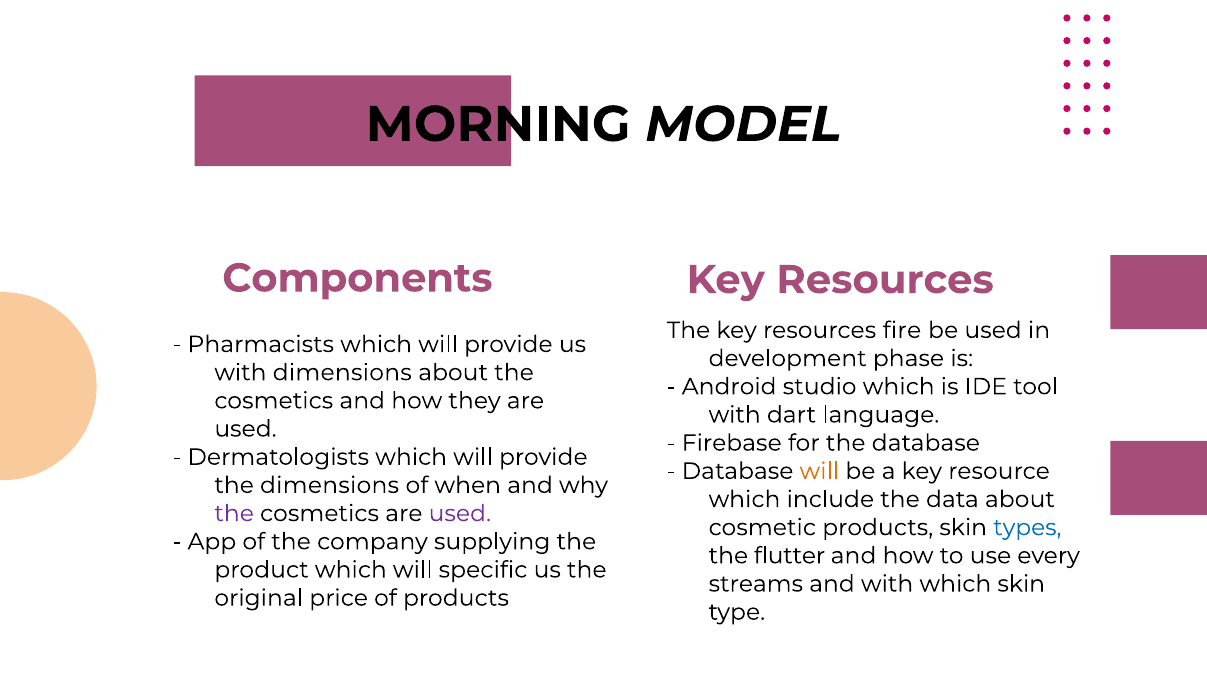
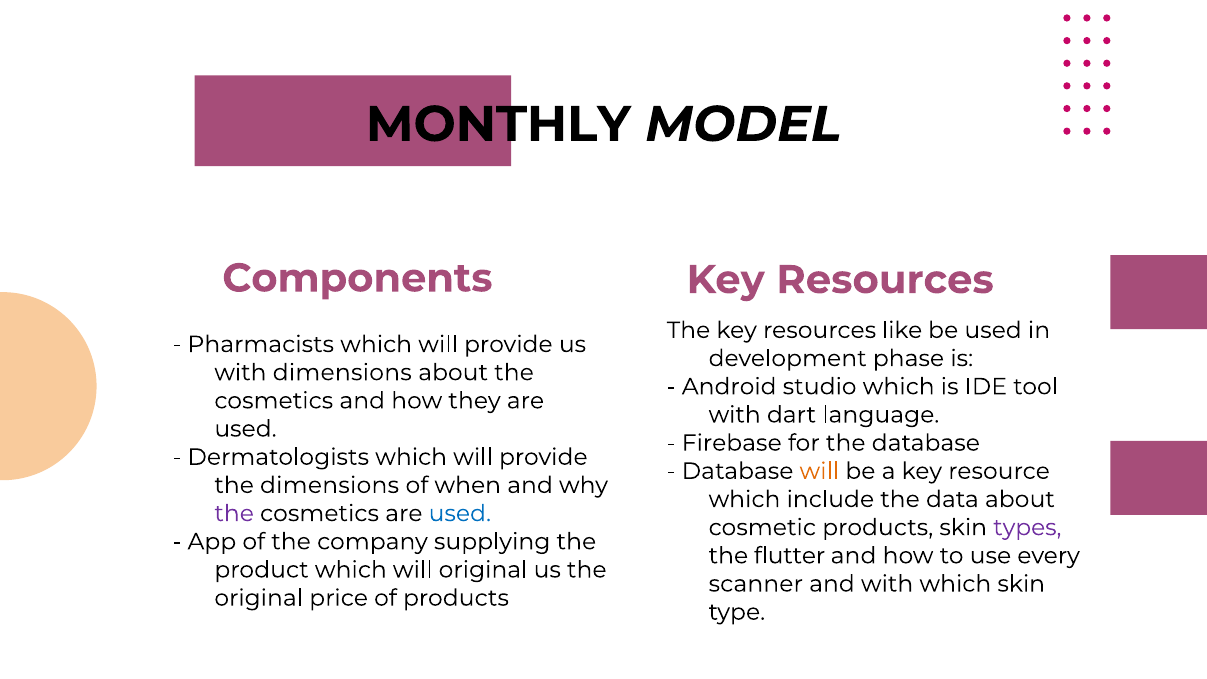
MORNING: MORNING -> MONTHLY (498, 124)
fire: fire -> like (902, 330)
used colour: purple -> blue (460, 513)
types colour: blue -> purple (1027, 527)
will specific: specific -> original (483, 570)
streams: streams -> scanner (756, 584)
